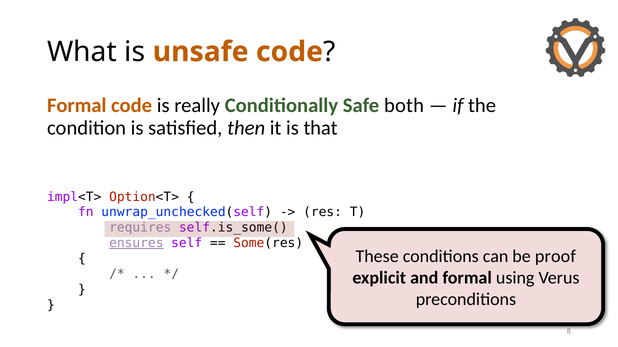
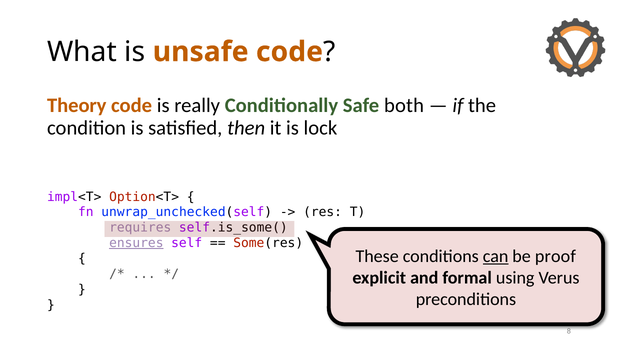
Formal: Formal -> Theory (77, 106)
that: that -> lock (320, 128)
can underline: none -> present (496, 257)
